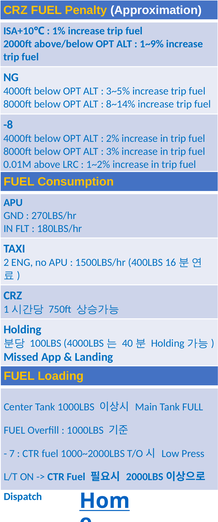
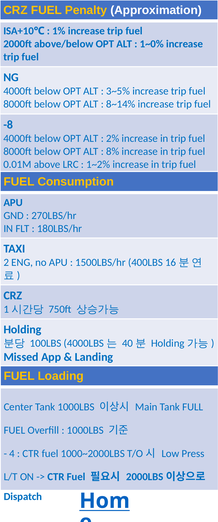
1~9%: 1~9% -> 1~0% (152, 44)
3%: 3% -> 8% (113, 151)
7: 7 -> 4 (12, 453)
